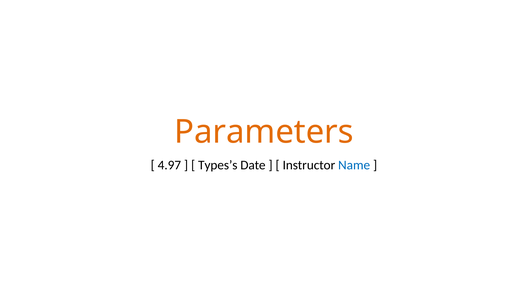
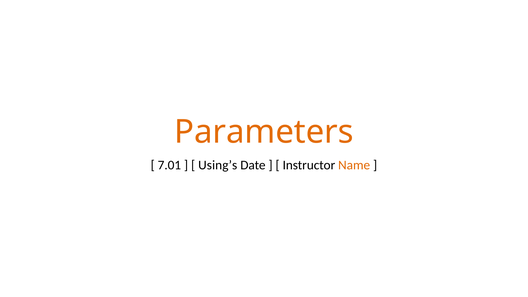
4.97: 4.97 -> 7.01 (169, 165)
Types’s: Types’s -> Using’s (218, 165)
Name colour: blue -> orange (354, 165)
